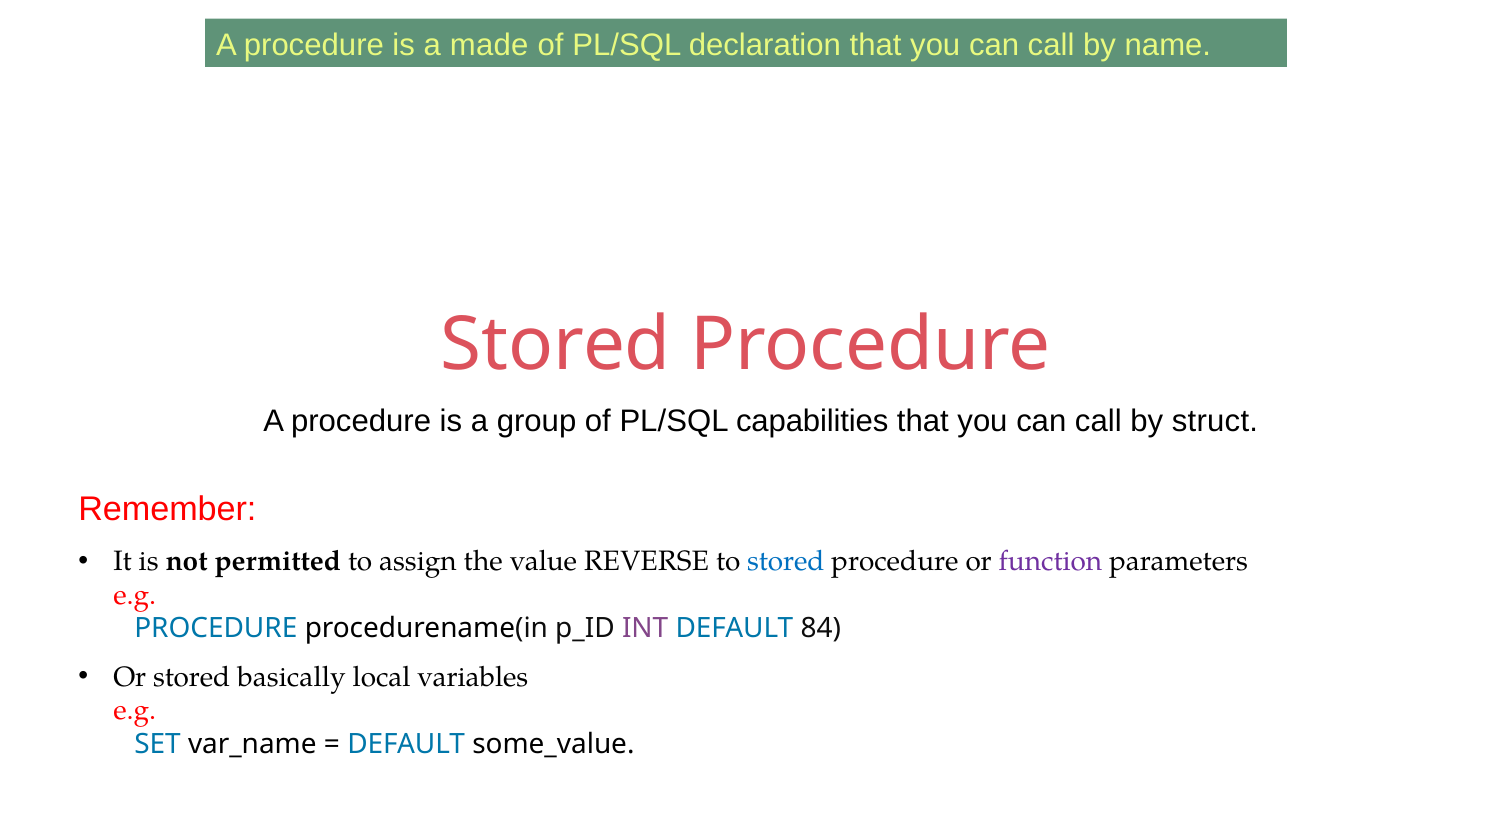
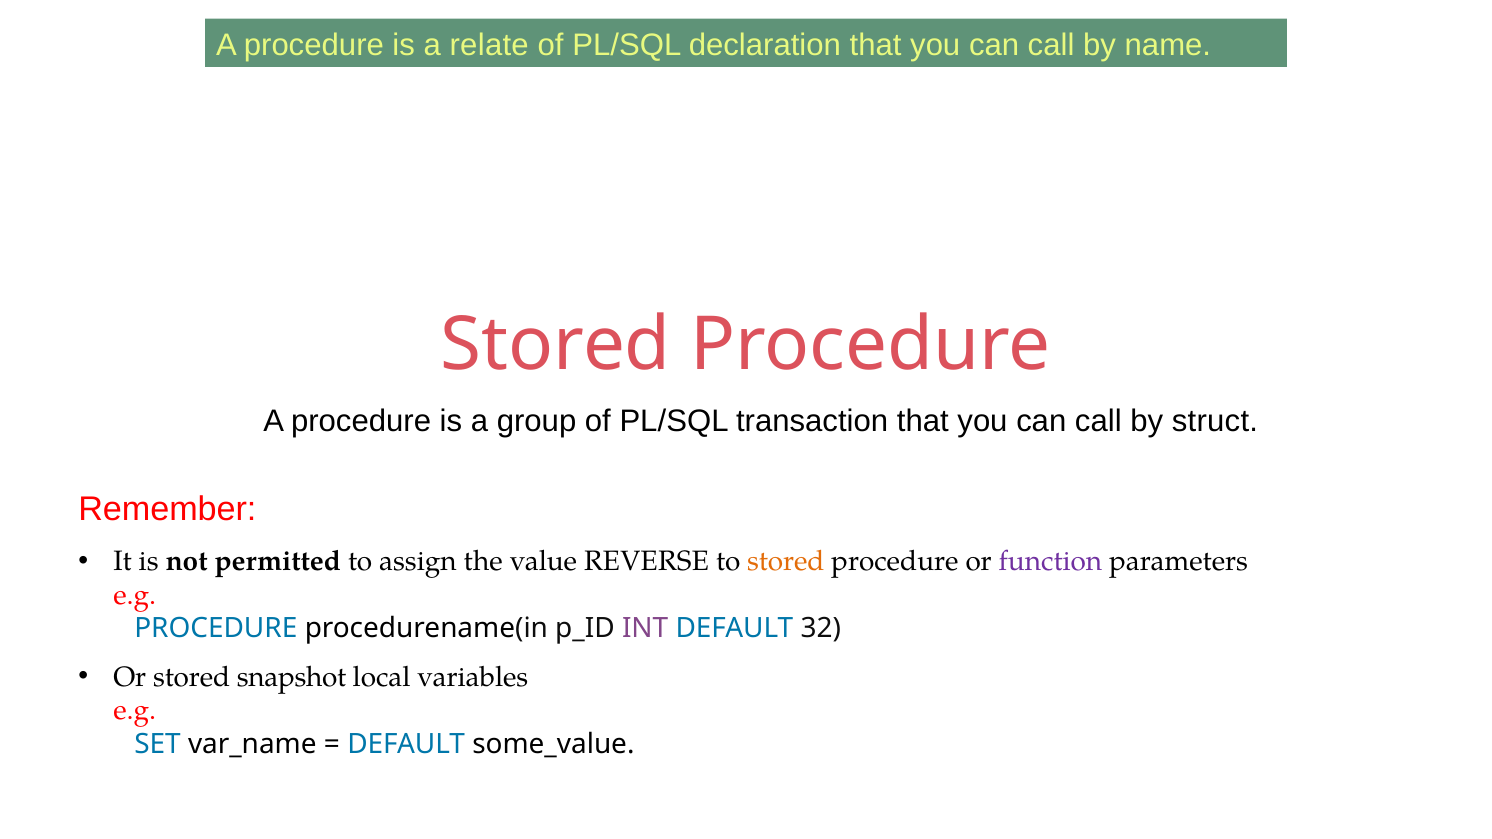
made: made -> relate (489, 45)
capabilities: capabilities -> transaction (812, 421)
stored colour: blue -> orange (786, 561)
84: 84 -> 32 (821, 629)
basically: basically -> snapshot (292, 677)
